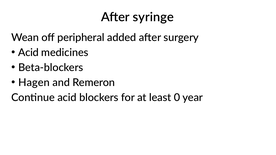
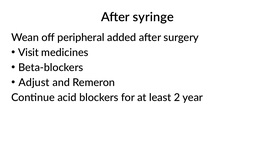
Acid: Acid -> Visit (28, 53)
Hagen: Hagen -> Adjust (34, 83)
0: 0 -> 2 (177, 98)
